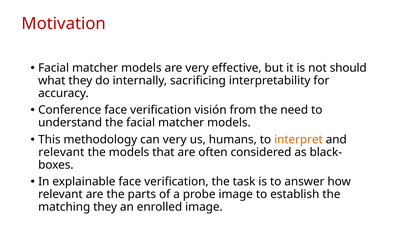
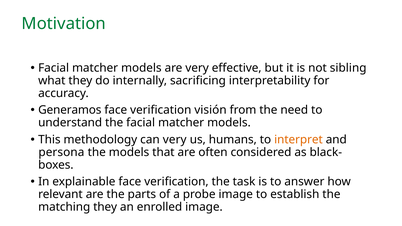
Motivation colour: red -> green (64, 24)
should: should -> sibling (348, 68)
Conference: Conference -> Generamos (70, 110)
relevant: relevant -> persona (61, 152)
